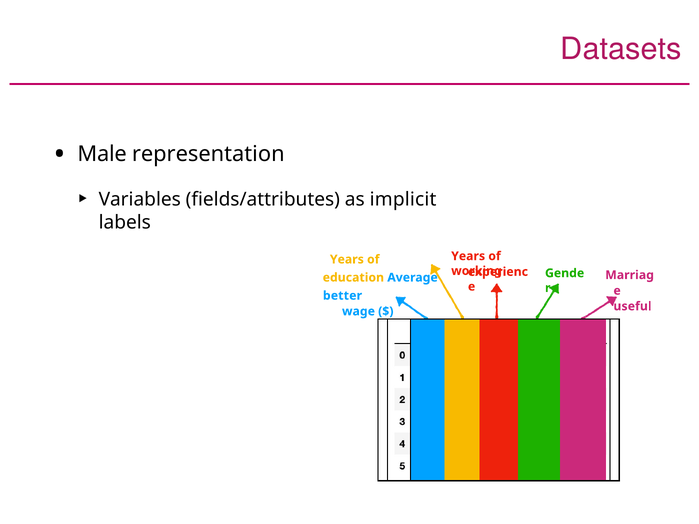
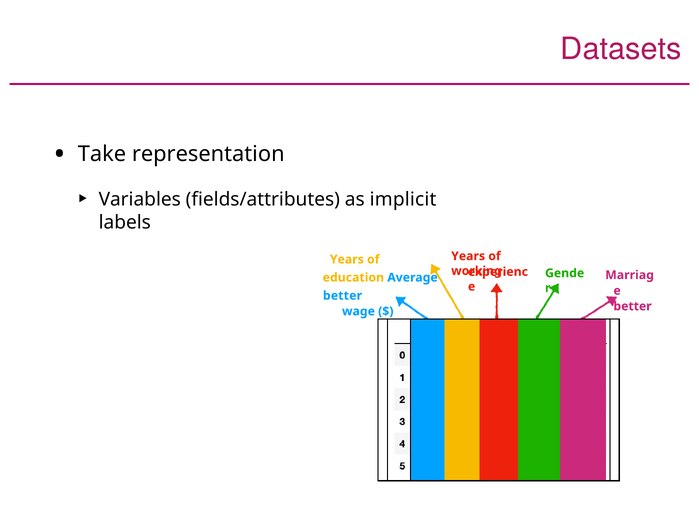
Male: Male -> Take (102, 154)
useful: useful -> better (633, 306)
